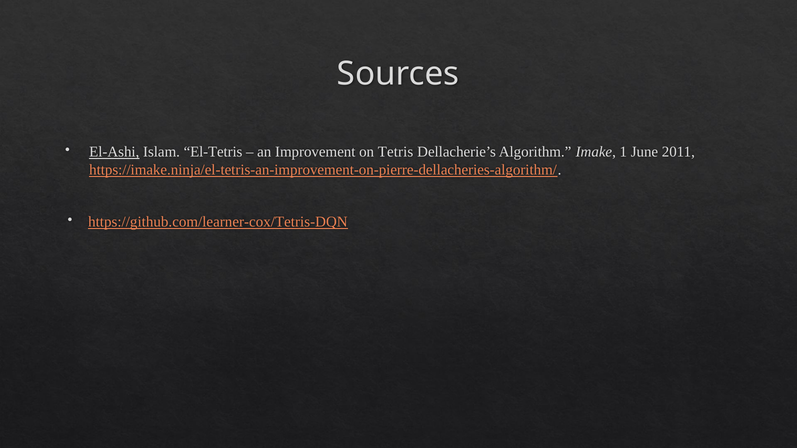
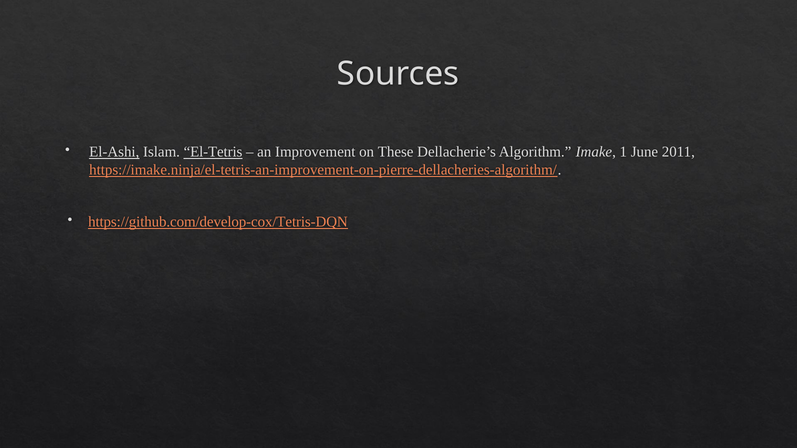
El-Tetris underline: none -> present (213, 152)
Tetris: Tetris -> These (396, 152)
https://github.com/learner-cox/Tetris-DQN: https://github.com/learner-cox/Tetris-DQN -> https://github.com/develop-cox/Tetris-DQN (218, 222)
